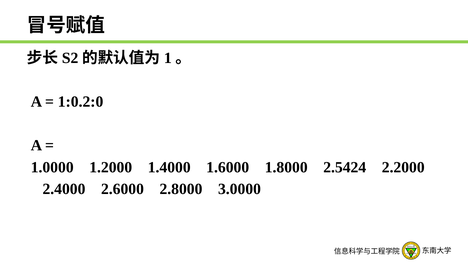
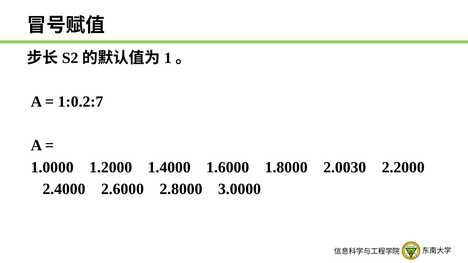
1:0.2:0: 1:0.2:0 -> 1:0.2:7 (81, 102)
2.5424: 2.5424 -> 2.0030 (345, 167)
